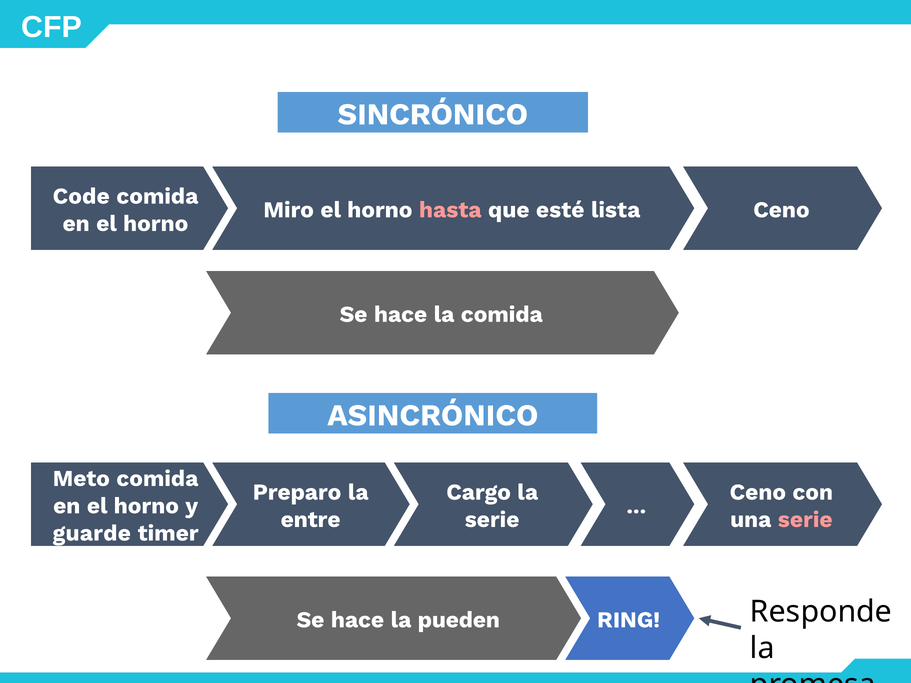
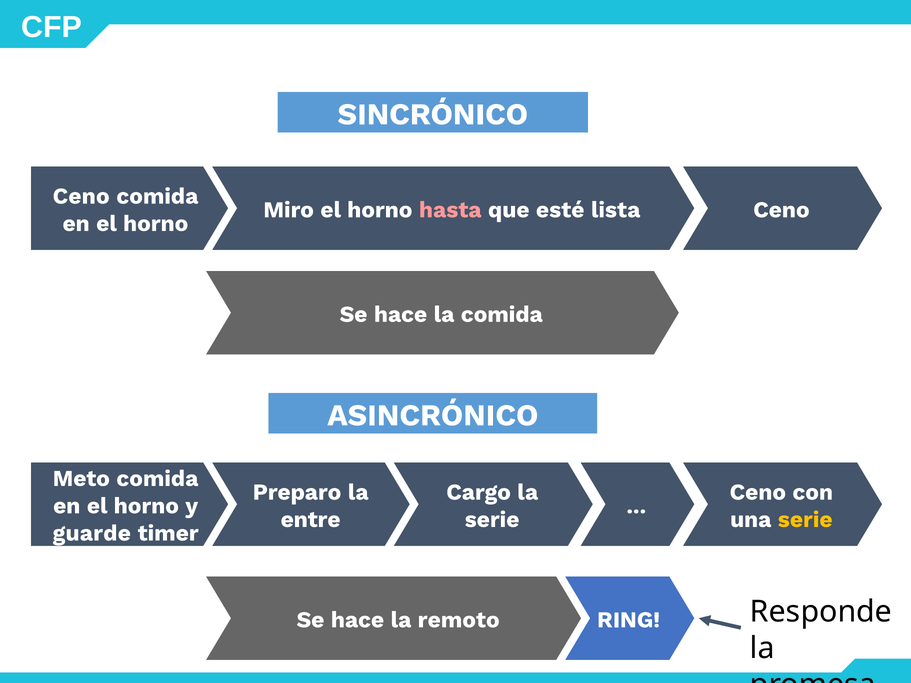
Code: Code -> Ceno (81, 196)
serie colour: pink -> yellow (805, 520)
pueden: pueden -> remoto (459, 620)
